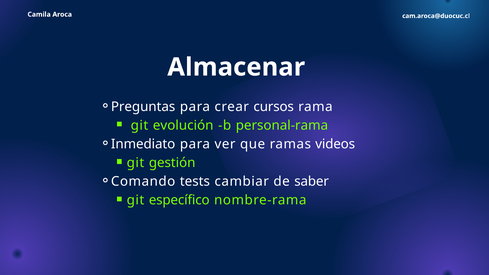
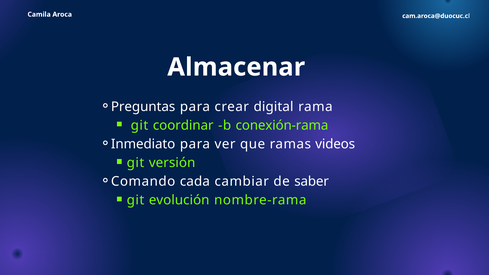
cursos: cursos -> digital (274, 107)
evolución: evolución -> coordinar (183, 125)
personal-rama: personal-rama -> conexión-rama (282, 125)
gestión: gestión -> versión (172, 163)
tests: tests -> cada (195, 182)
específico: específico -> evolución (179, 200)
